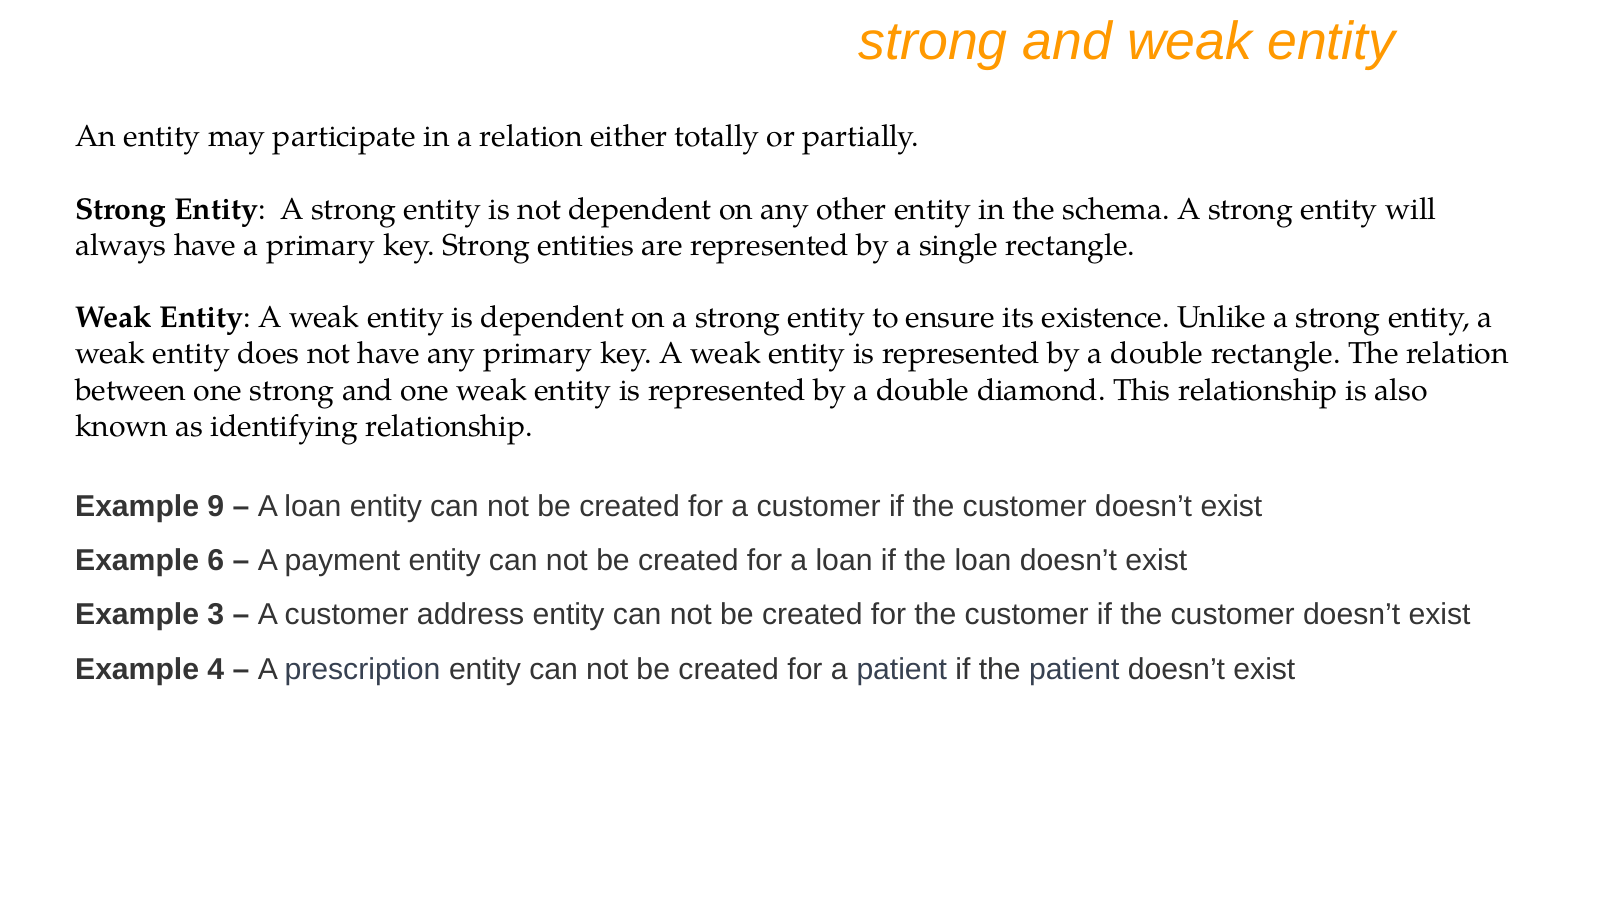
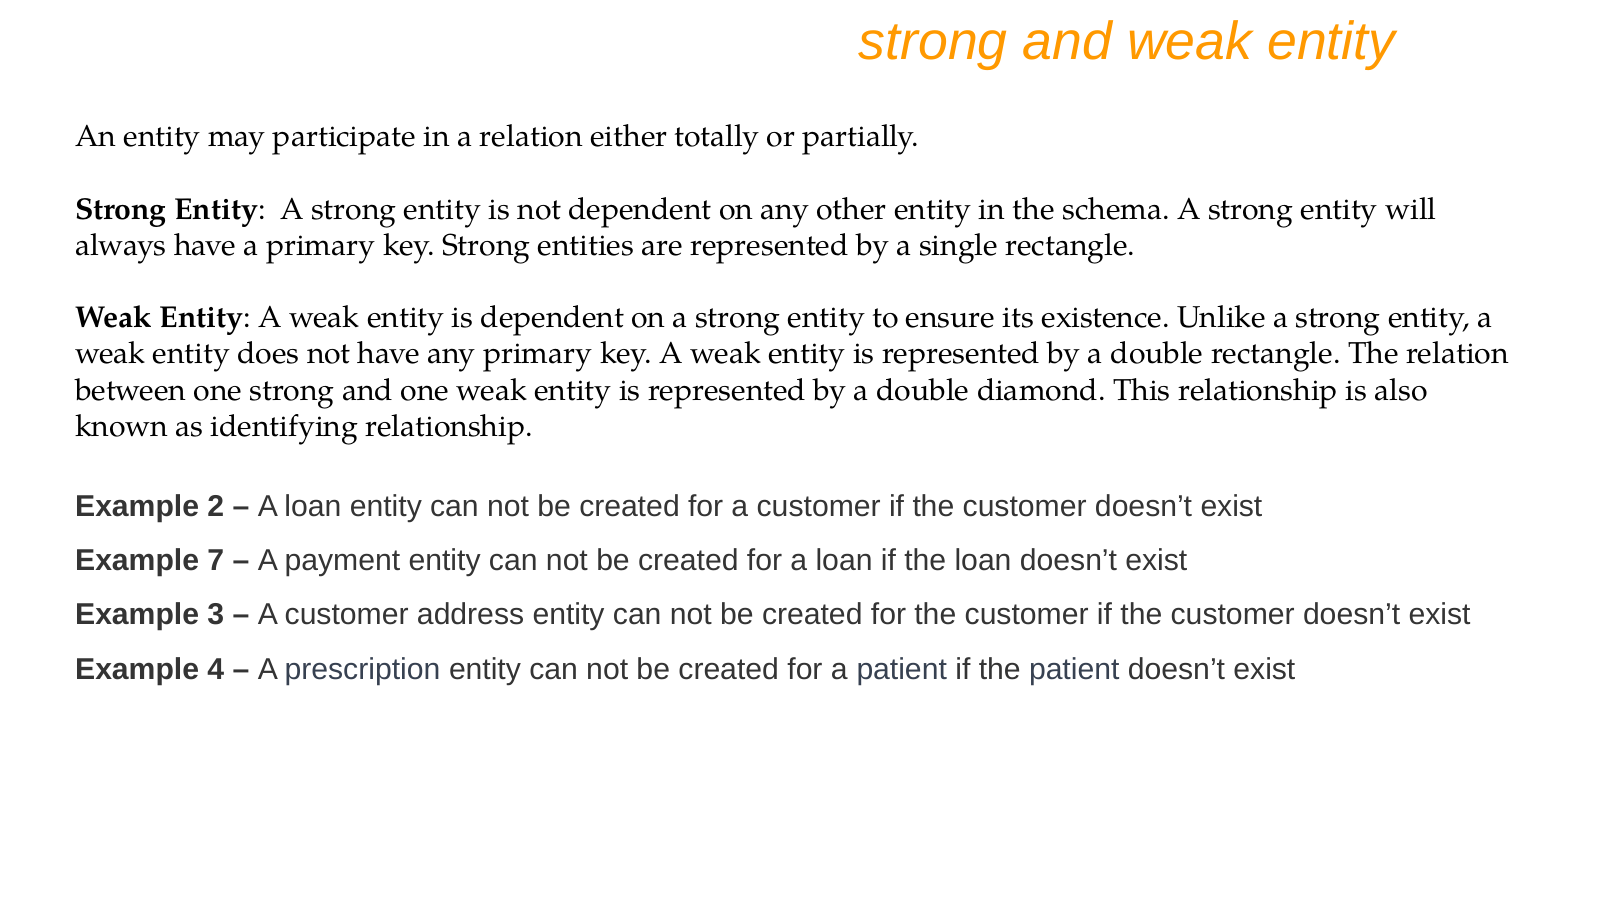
9: 9 -> 2 (216, 506)
6: 6 -> 7 (216, 561)
